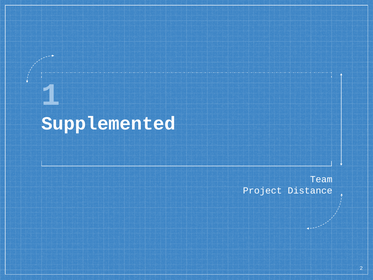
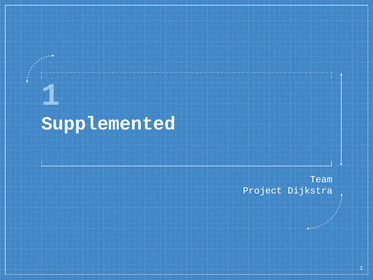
Distance: Distance -> Dijkstra (310, 190)
